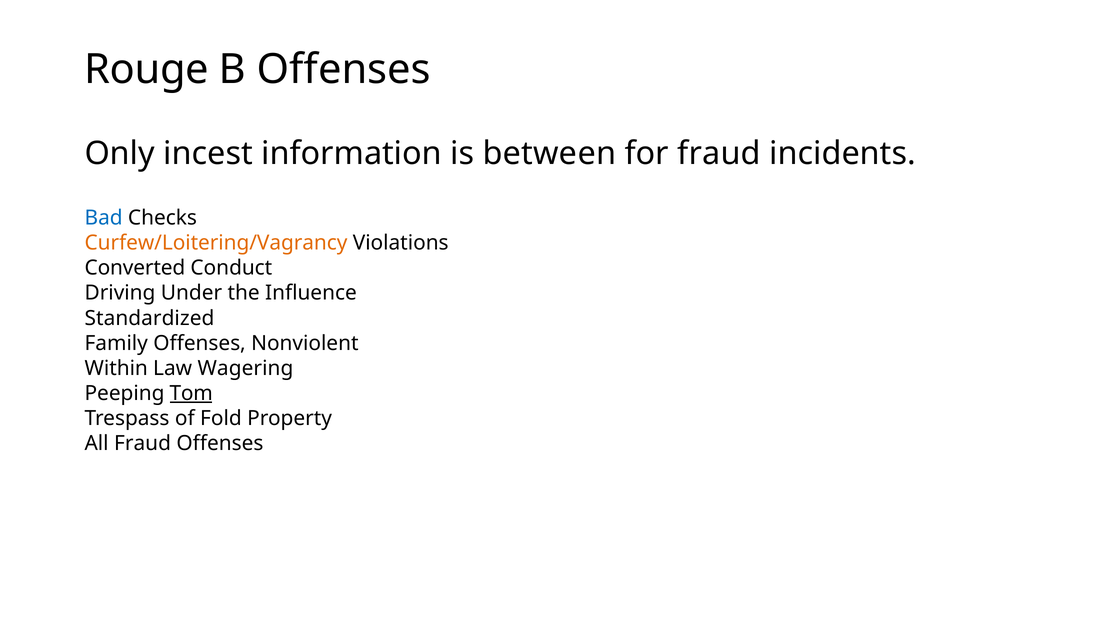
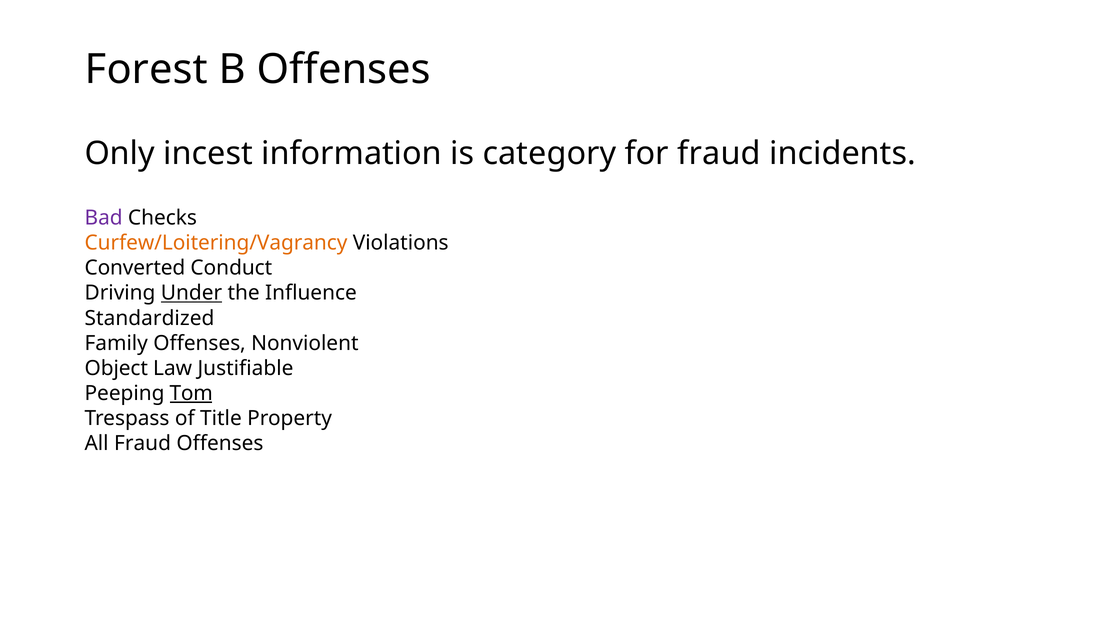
Rouge: Rouge -> Forest (146, 69)
between: between -> category (549, 153)
Bad colour: blue -> purple (104, 218)
Under underline: none -> present (191, 293)
Within: Within -> Object (116, 368)
Wagering: Wagering -> Justifiable (245, 368)
Fold: Fold -> Title (221, 418)
